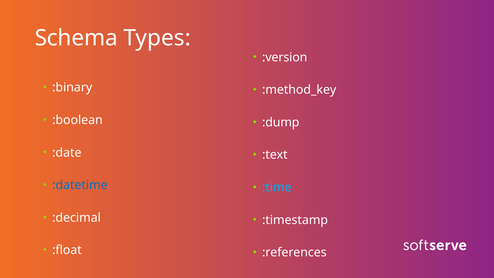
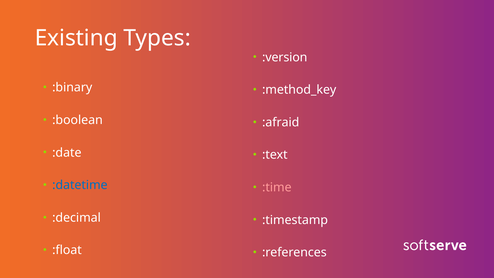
Schema: Schema -> Existing (76, 38)
:dump: :dump -> :afraid (281, 122)
:time colour: light blue -> pink (277, 187)
